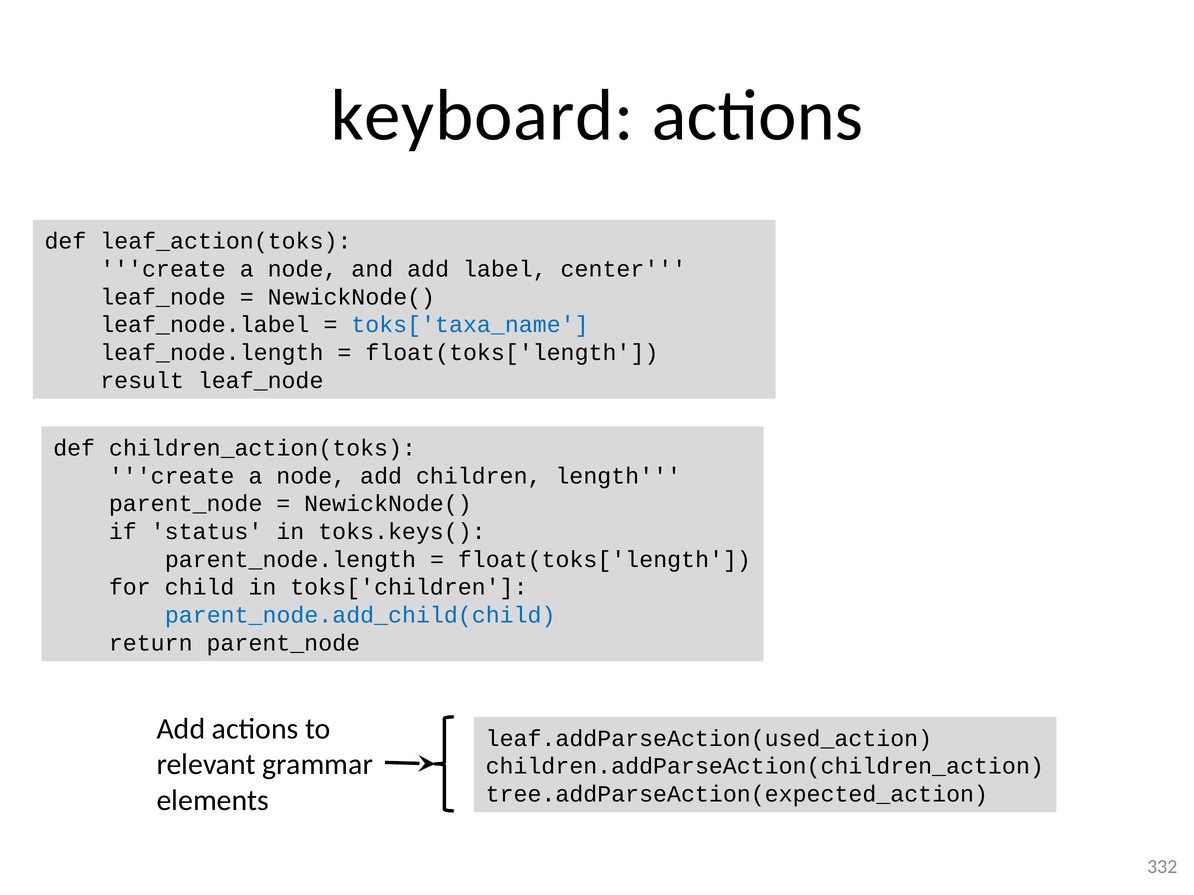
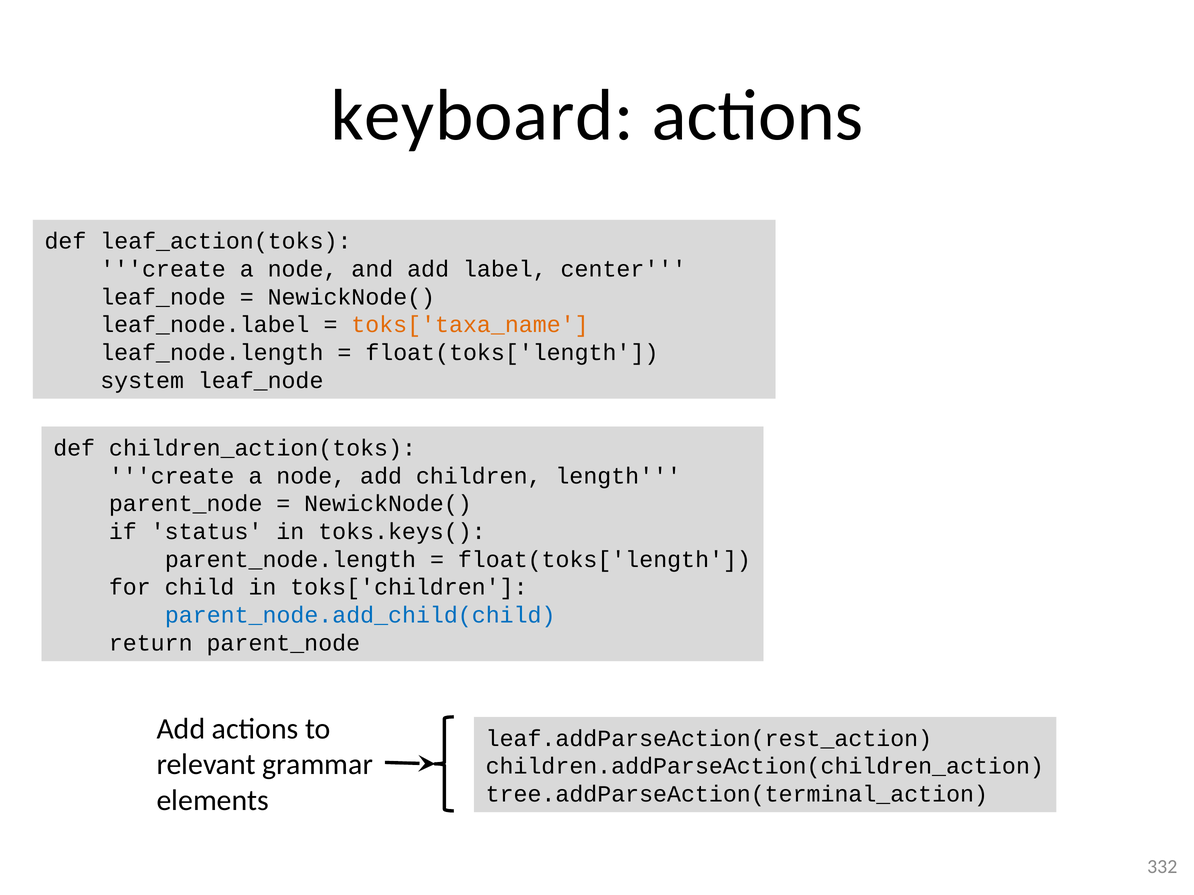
toks['taxa_name colour: blue -> orange (470, 325)
result: result -> system (142, 381)
leaf.addParseAction(used_action: leaf.addParseAction(used_action -> leaf.addParseAction(rest_action (709, 739)
tree.addParseAction(expected_action: tree.addParseAction(expected_action -> tree.addParseAction(terminal_action (737, 795)
